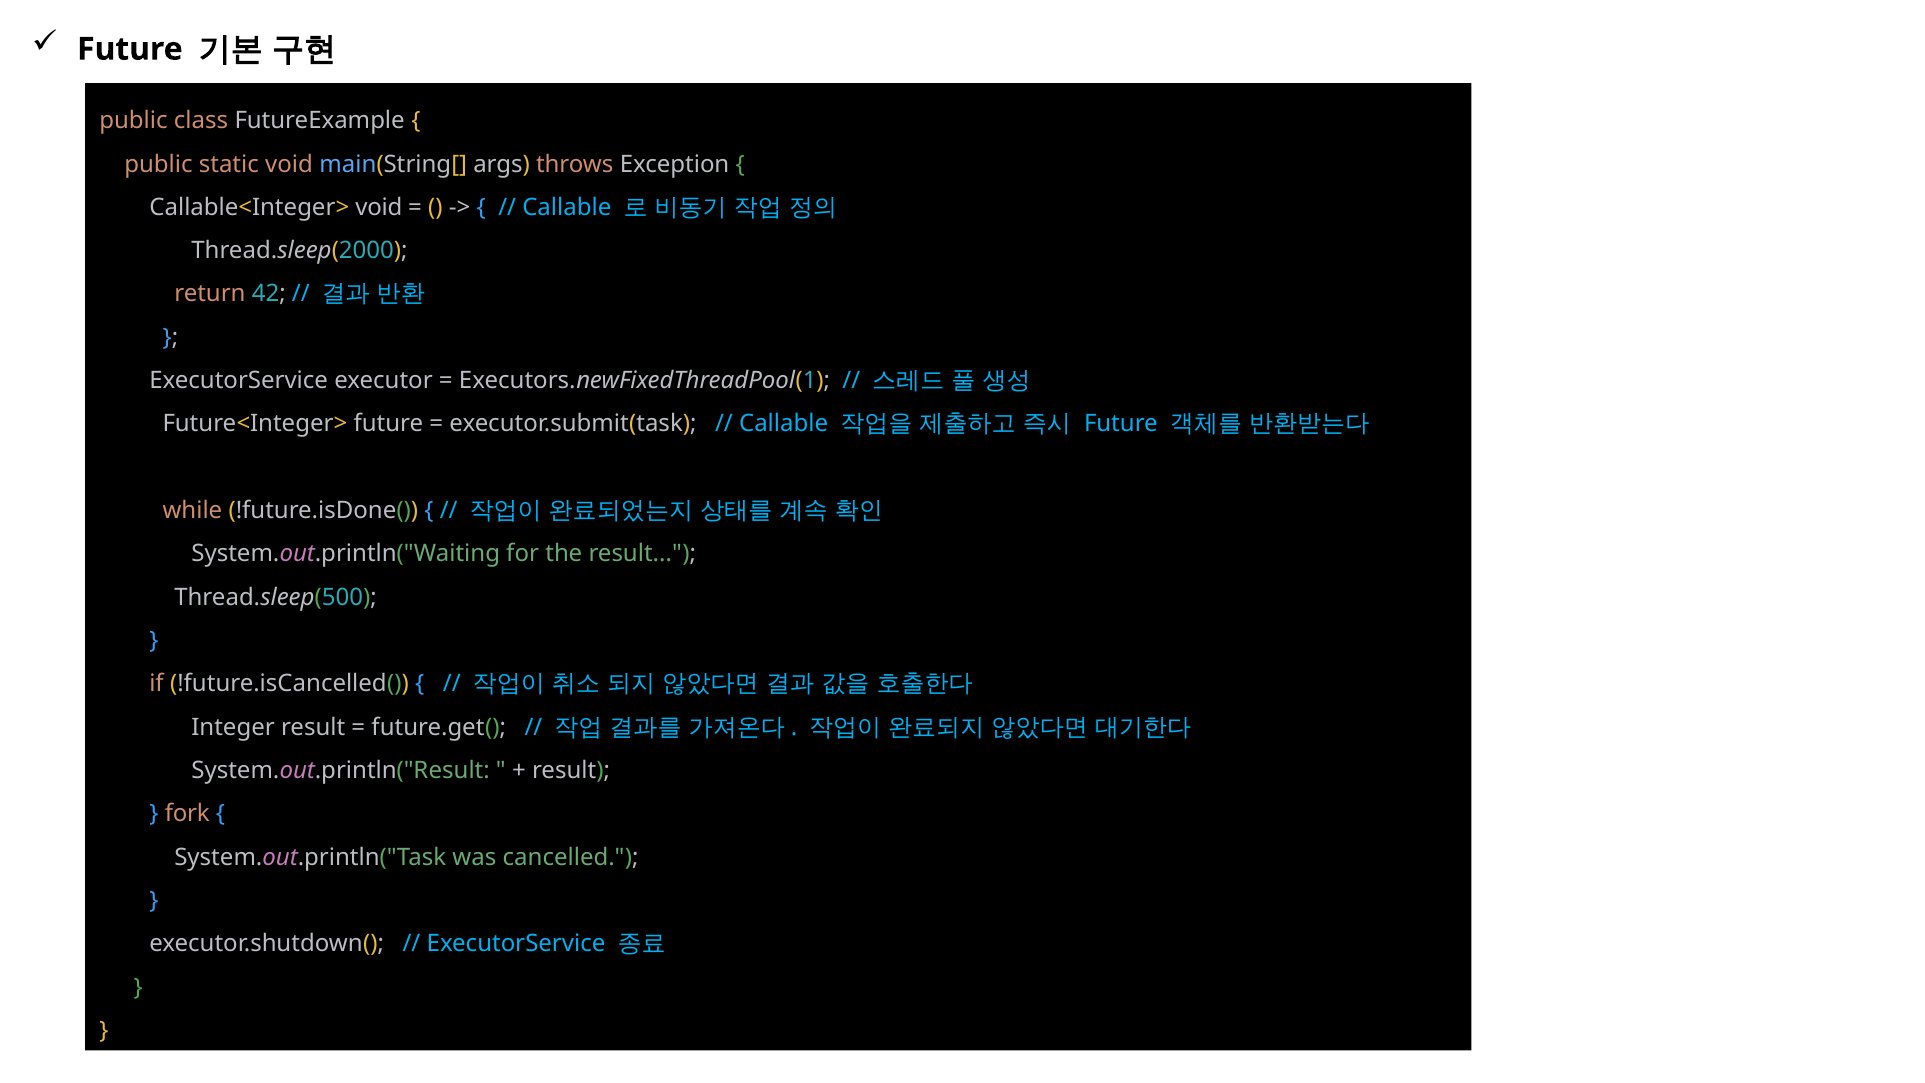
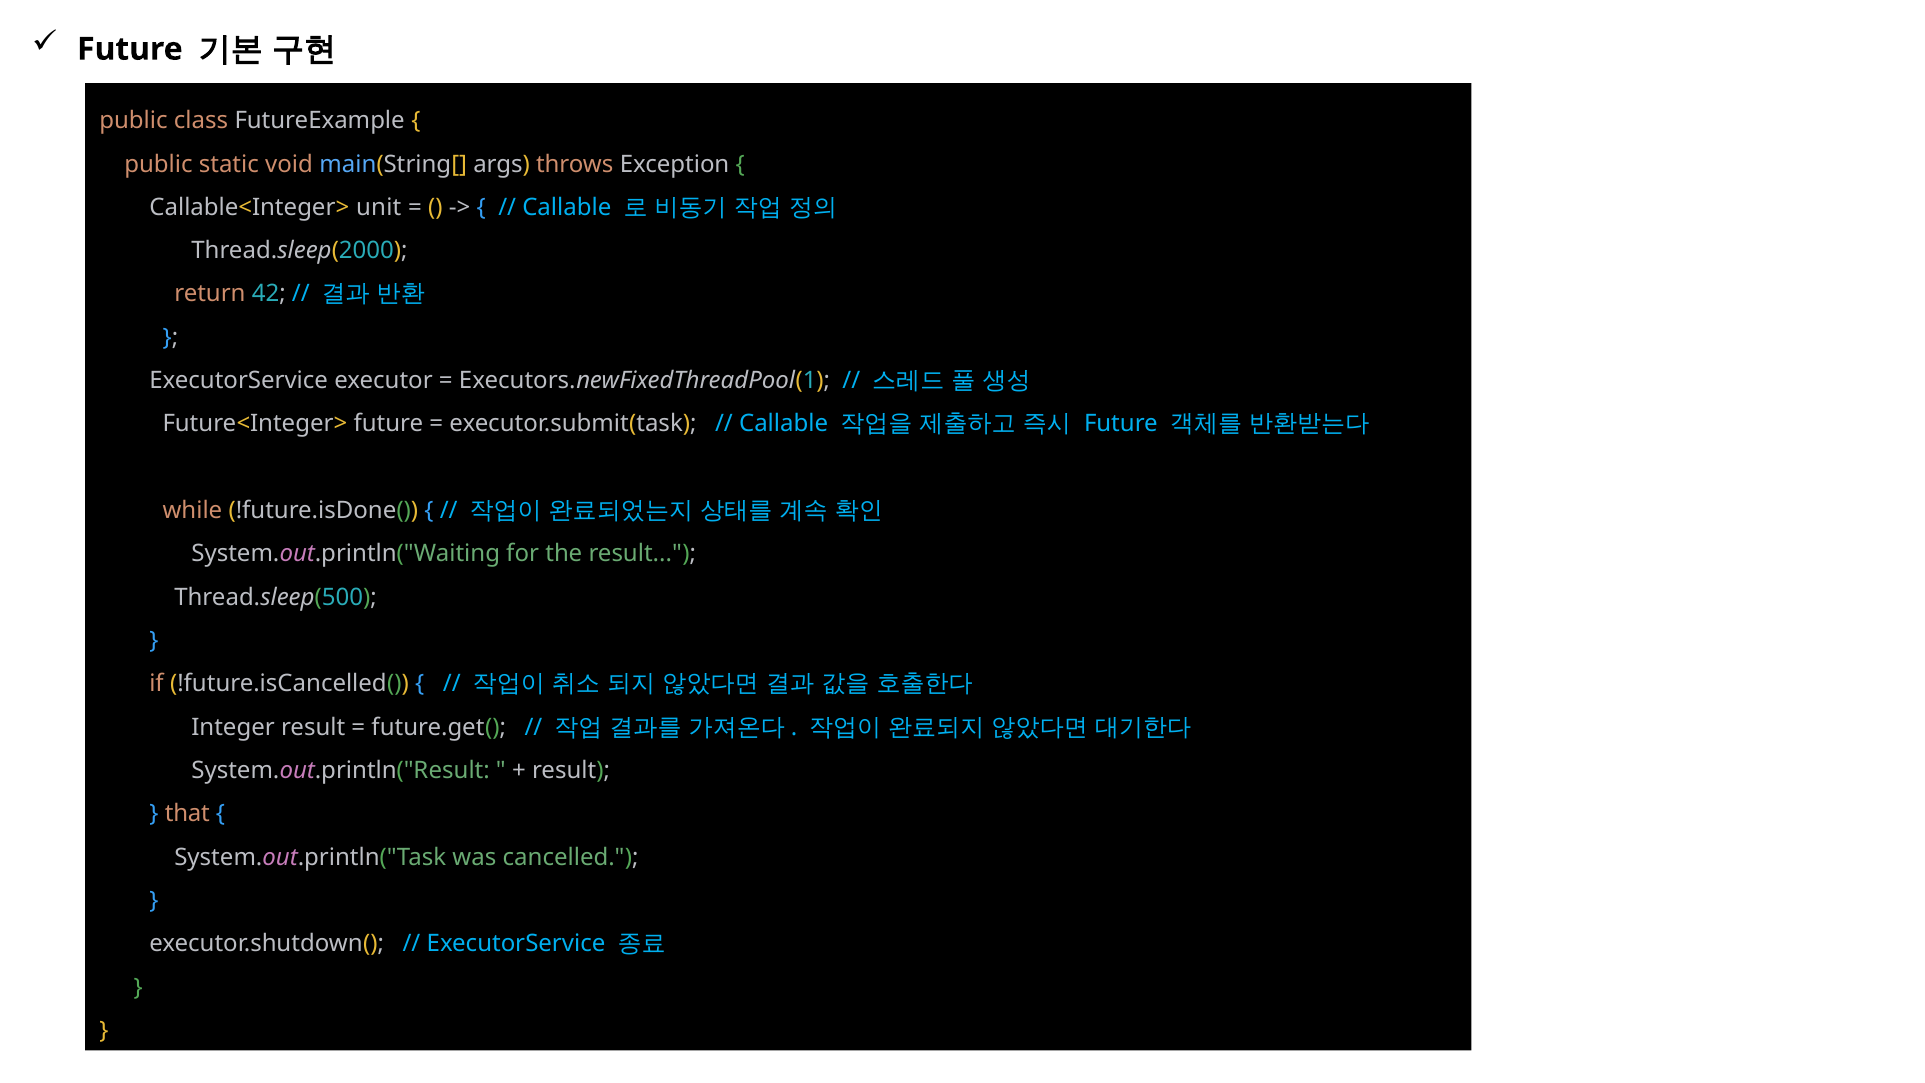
Callable<Integer> void: void -> unit (379, 207)
fork: fork -> that (187, 814)
